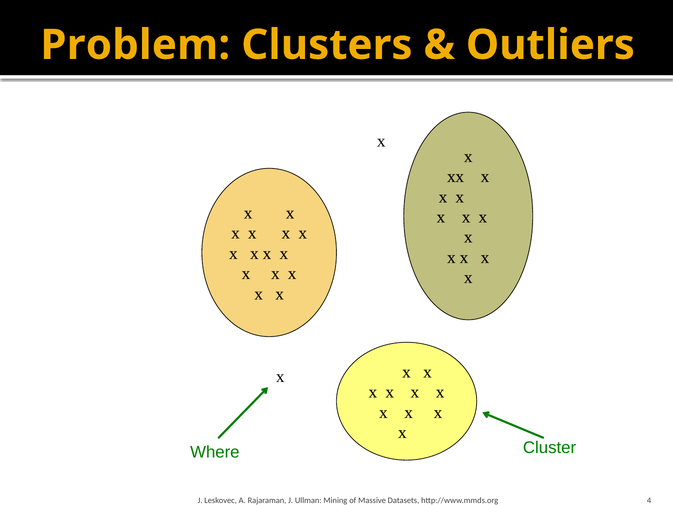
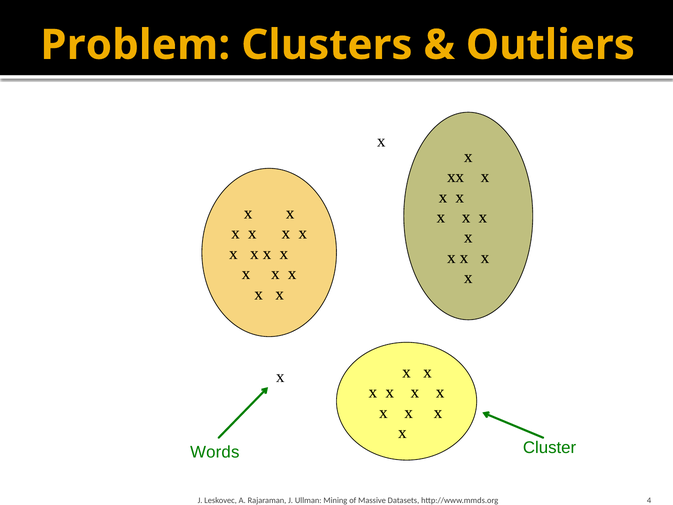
Where: Where -> Words (215, 452)
